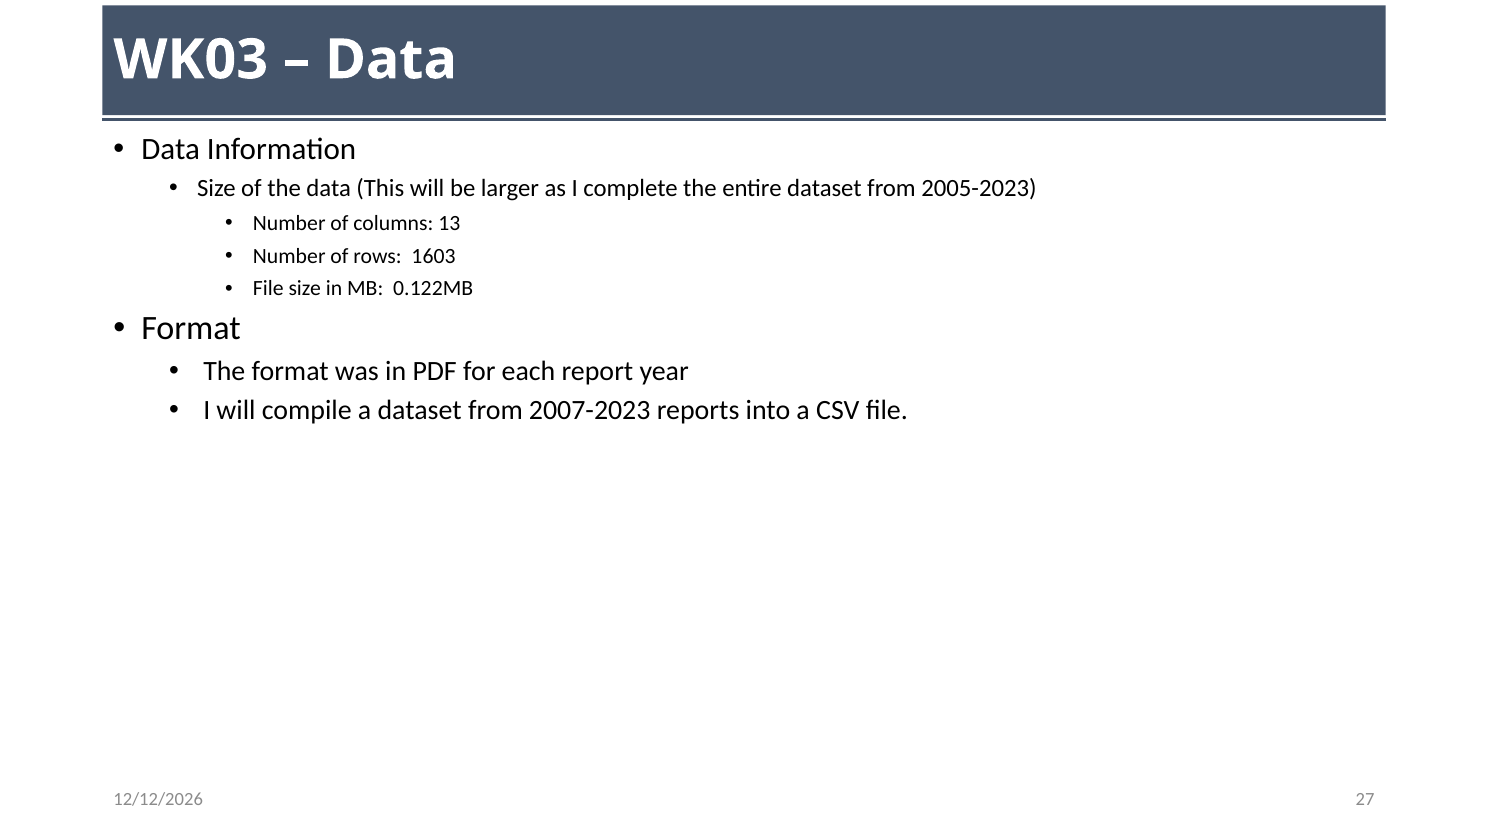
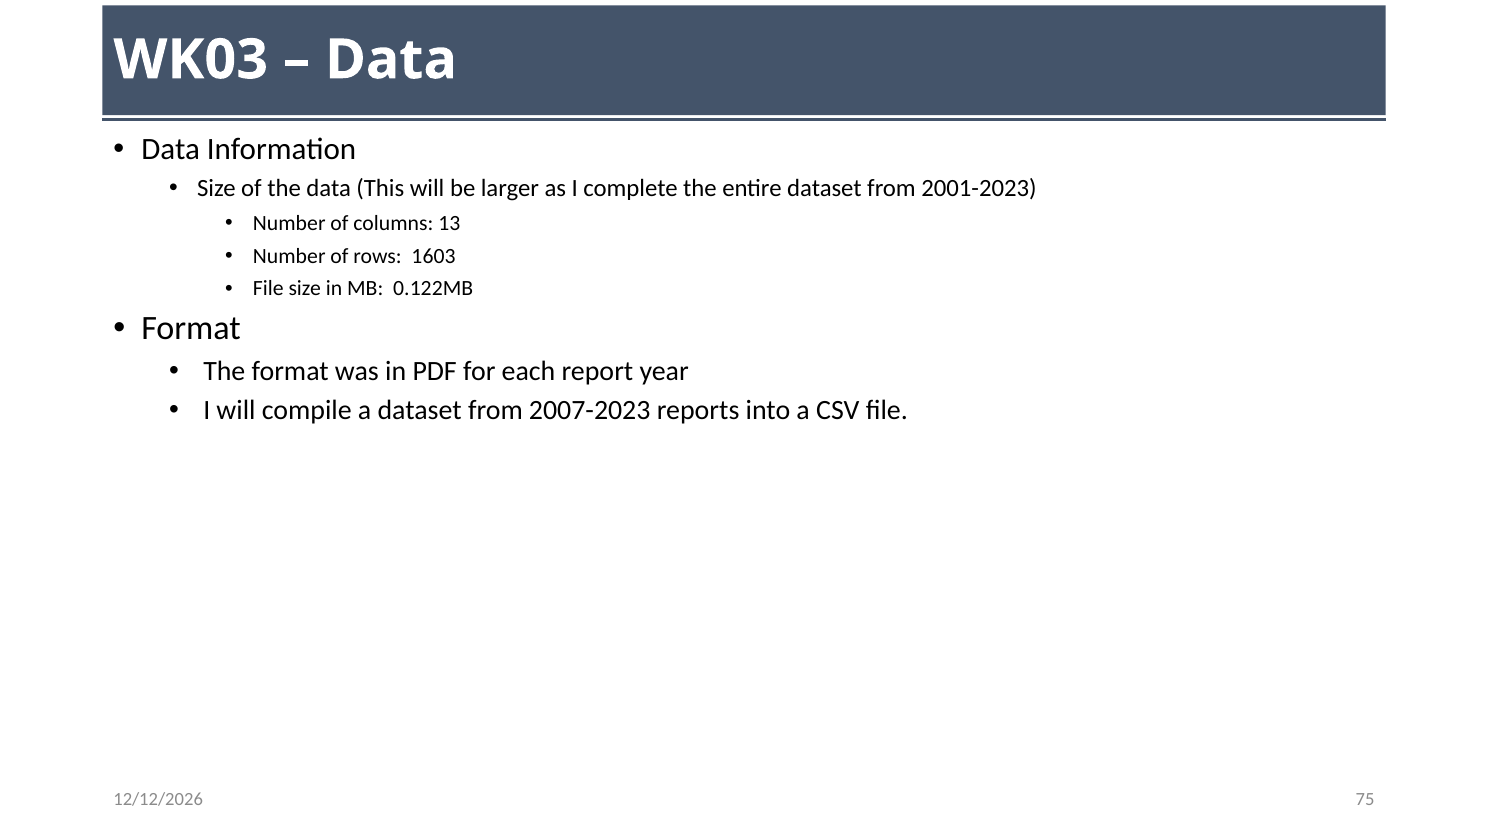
2005-2023: 2005-2023 -> 2001-2023 (979, 189)
27: 27 -> 75 (1365, 799)
